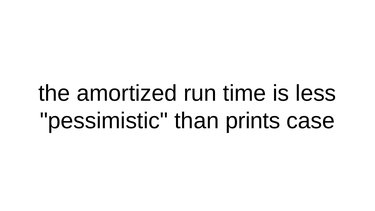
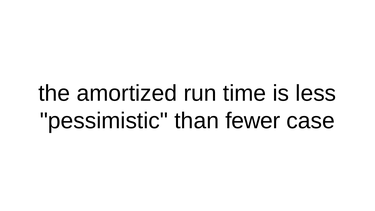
prints: prints -> fewer (253, 121)
